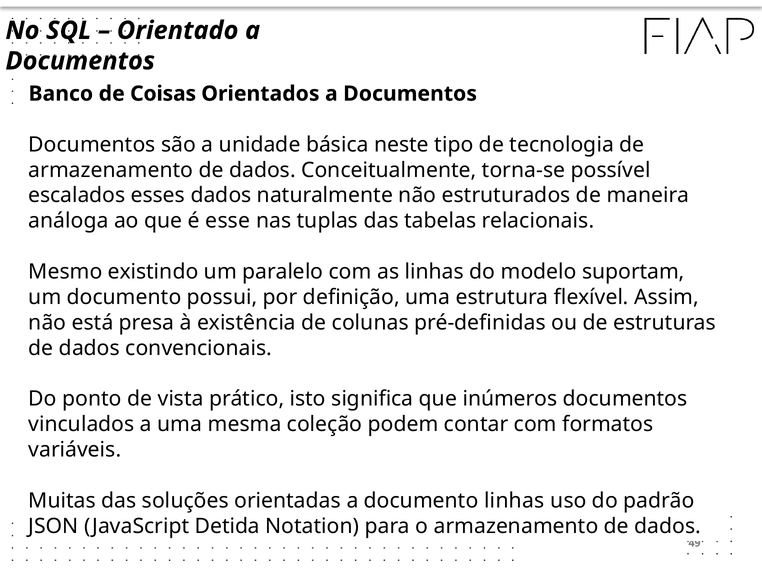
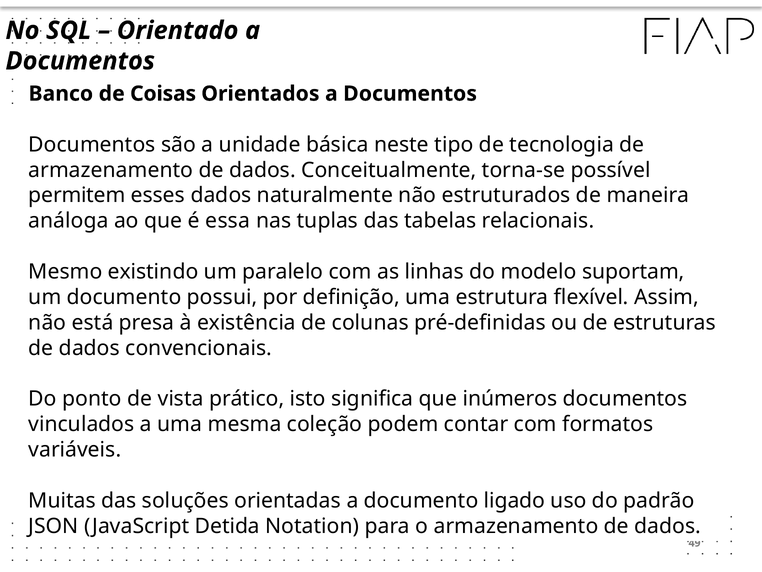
escalados: escalados -> permitem (77, 195)
esse: esse -> essa (228, 221)
documento linhas: linhas -> ligado (514, 500)
